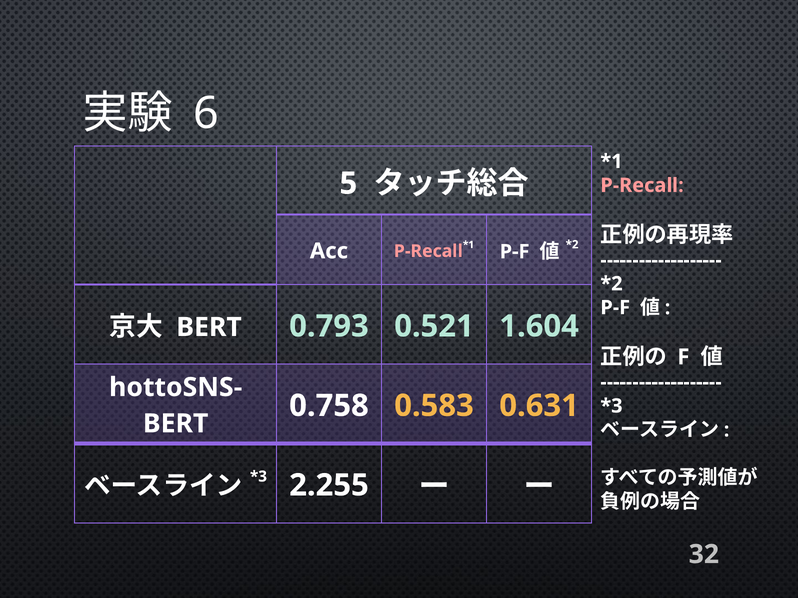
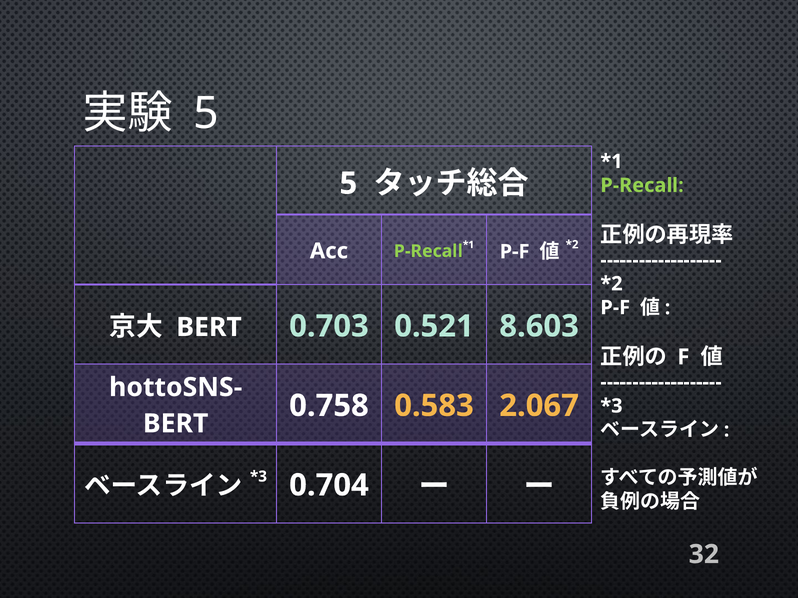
6: 6 -> 5 (206, 114)
P-Recall colour: pink -> light green (642, 186)
P-Recall colour: pink -> light green (428, 251)
0.793: 0.793 -> 0.703 (329, 326)
1.604: 1.604 -> 8.603 (539, 326)
0.631: 0.631 -> 2.067 (539, 406)
2.255: 2.255 -> 0.704 (329, 486)
